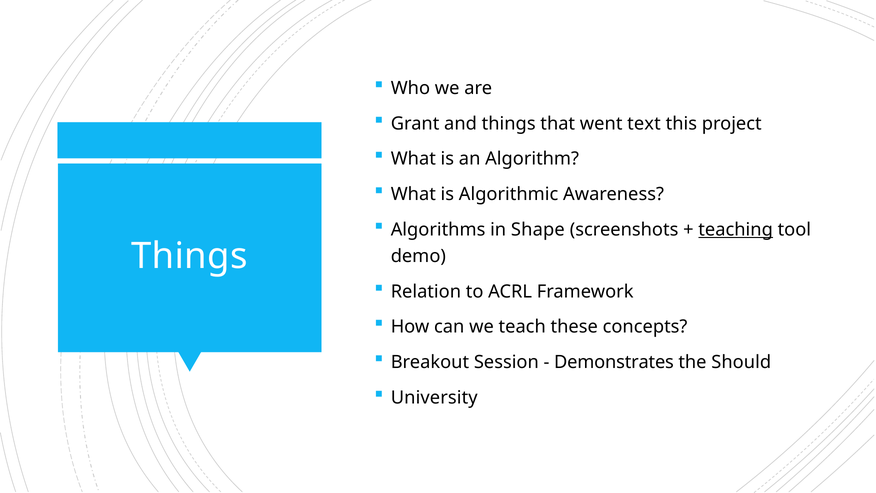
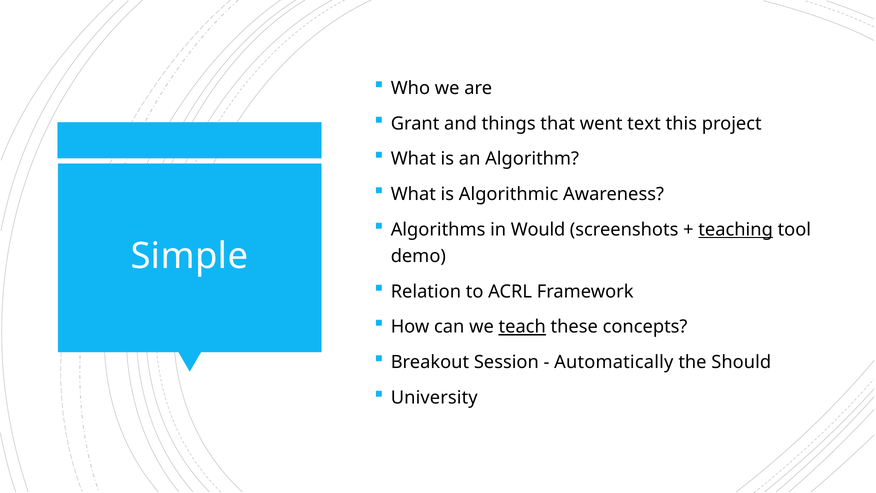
Shape: Shape -> Would (538, 230)
Things: Things -> Simple (189, 256)
teach underline: none -> present (522, 327)
Demonstrates: Demonstrates -> Automatically (614, 362)
